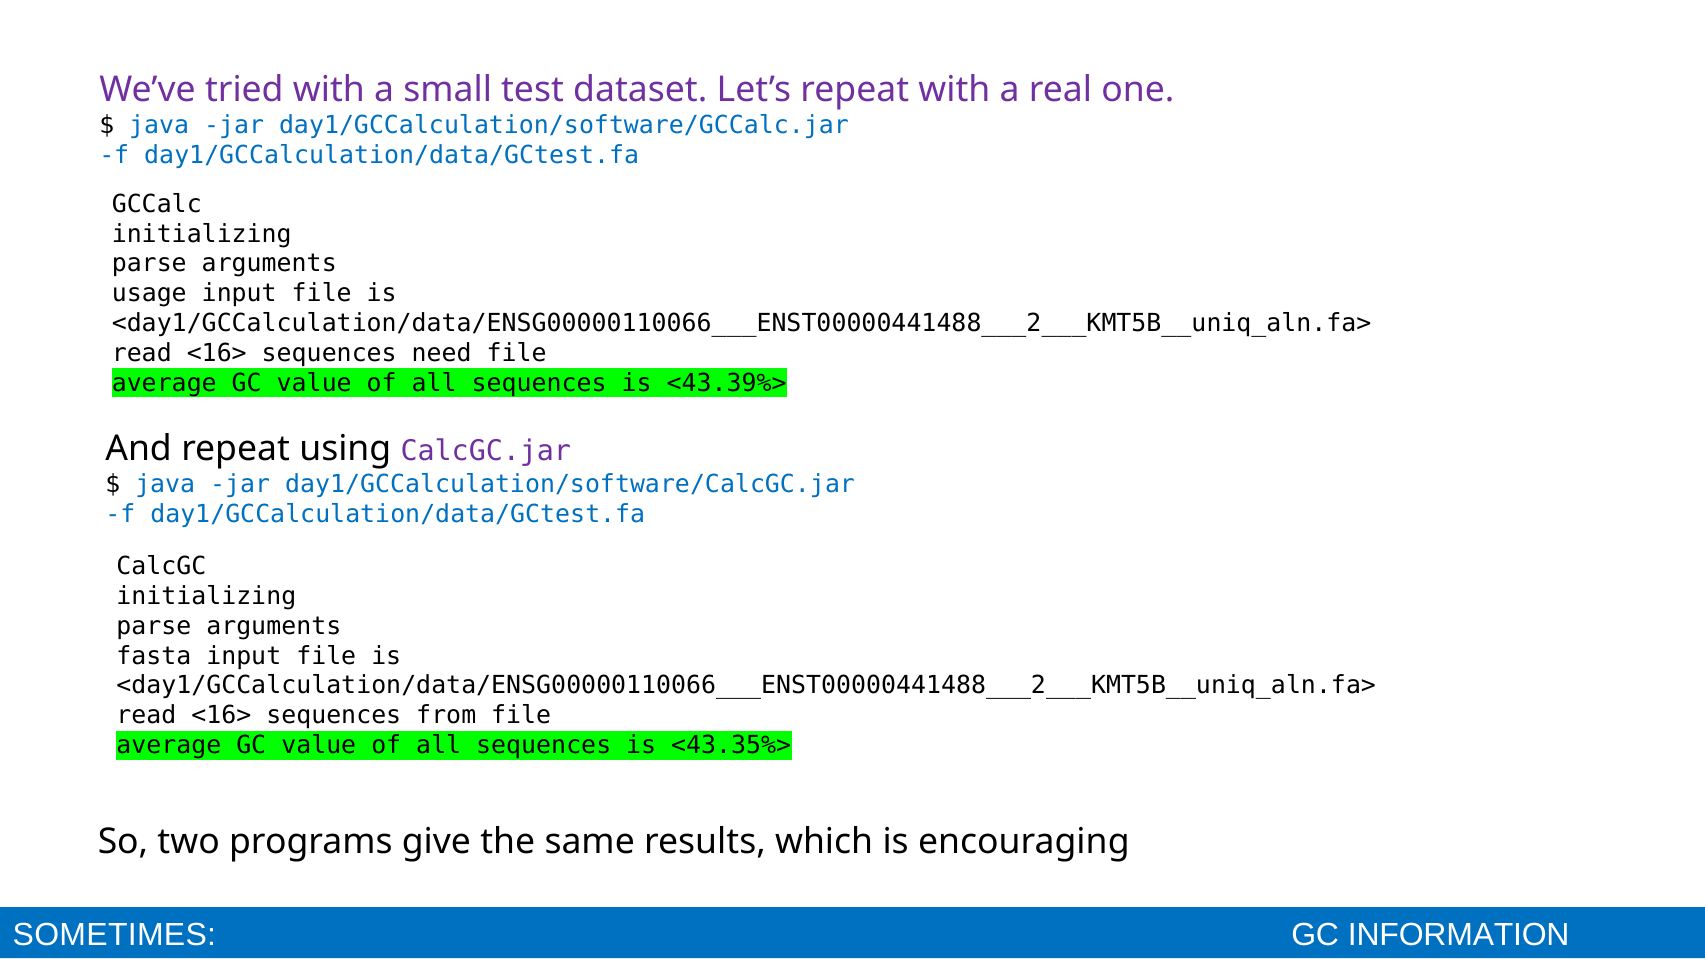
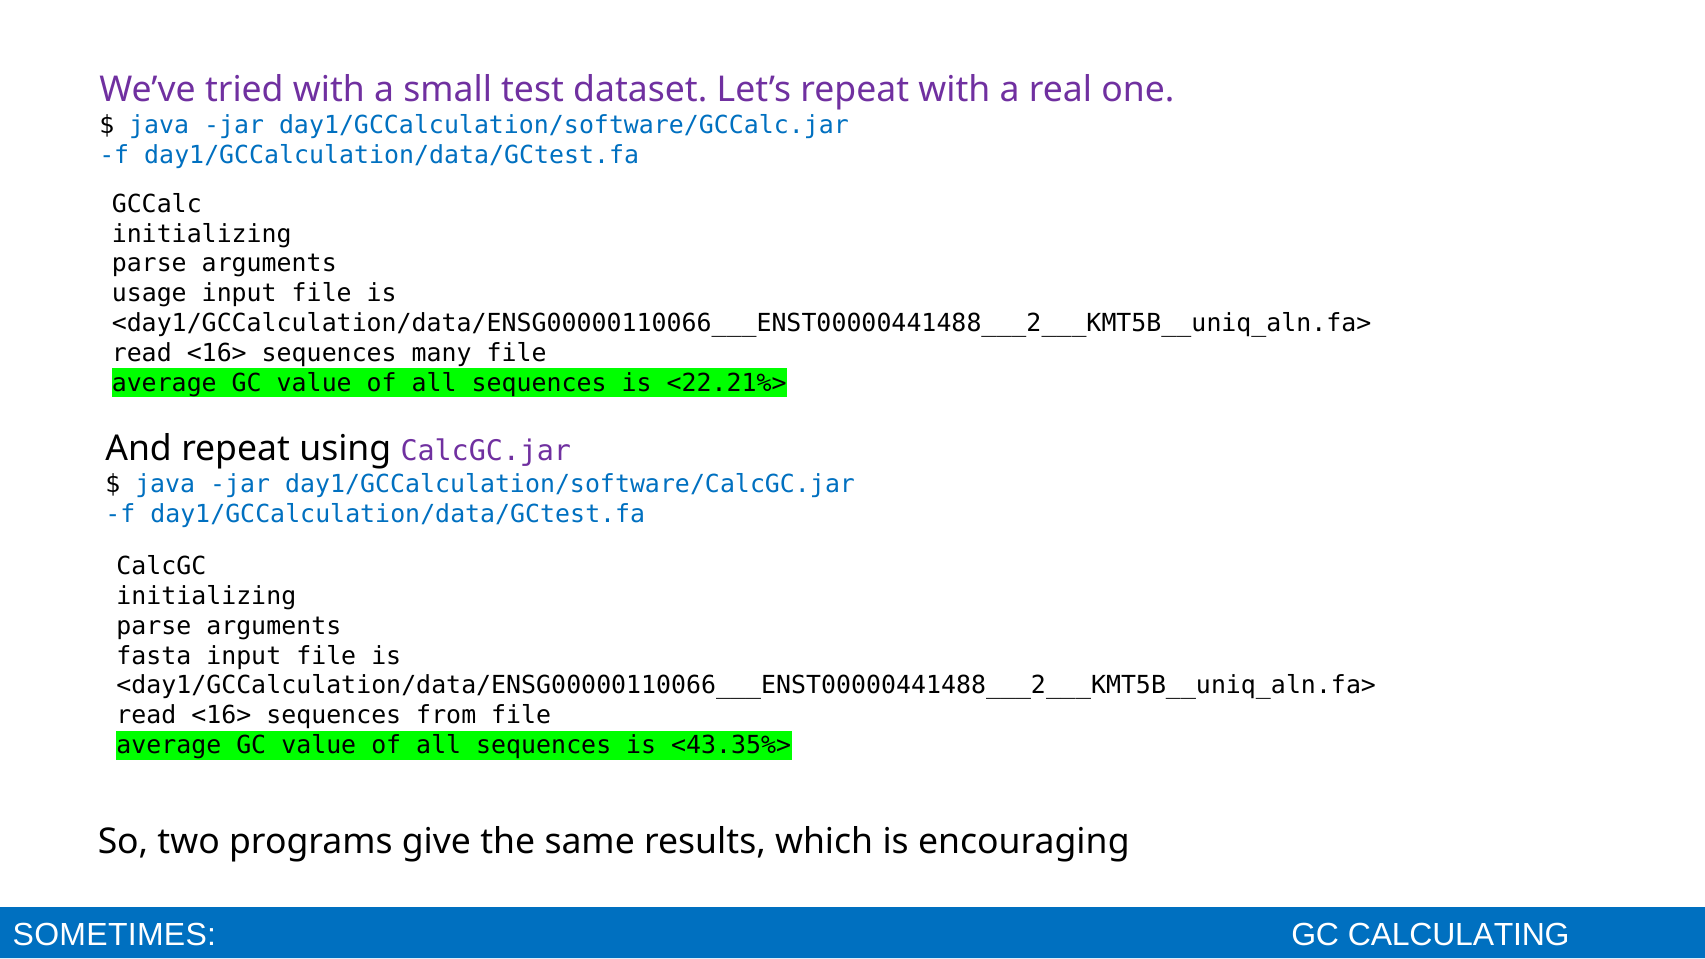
need: need -> many (442, 353)
<43.39%>: <43.39%> -> <22.21%> (727, 383)
INFORMATION: INFORMATION -> CALCULATING (1459, 935)
